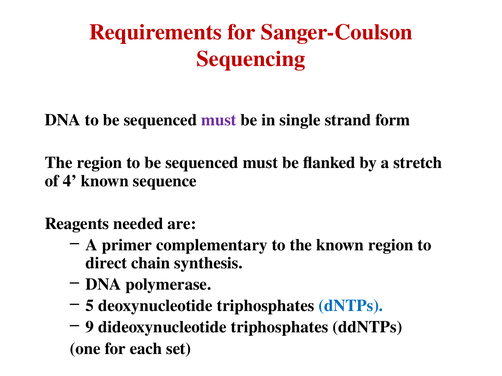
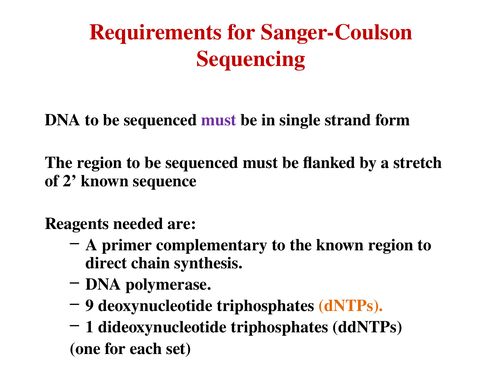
4: 4 -> 2 (70, 181)
5: 5 -> 9 (90, 306)
dNTPs colour: blue -> orange (351, 306)
9: 9 -> 1 (90, 328)
